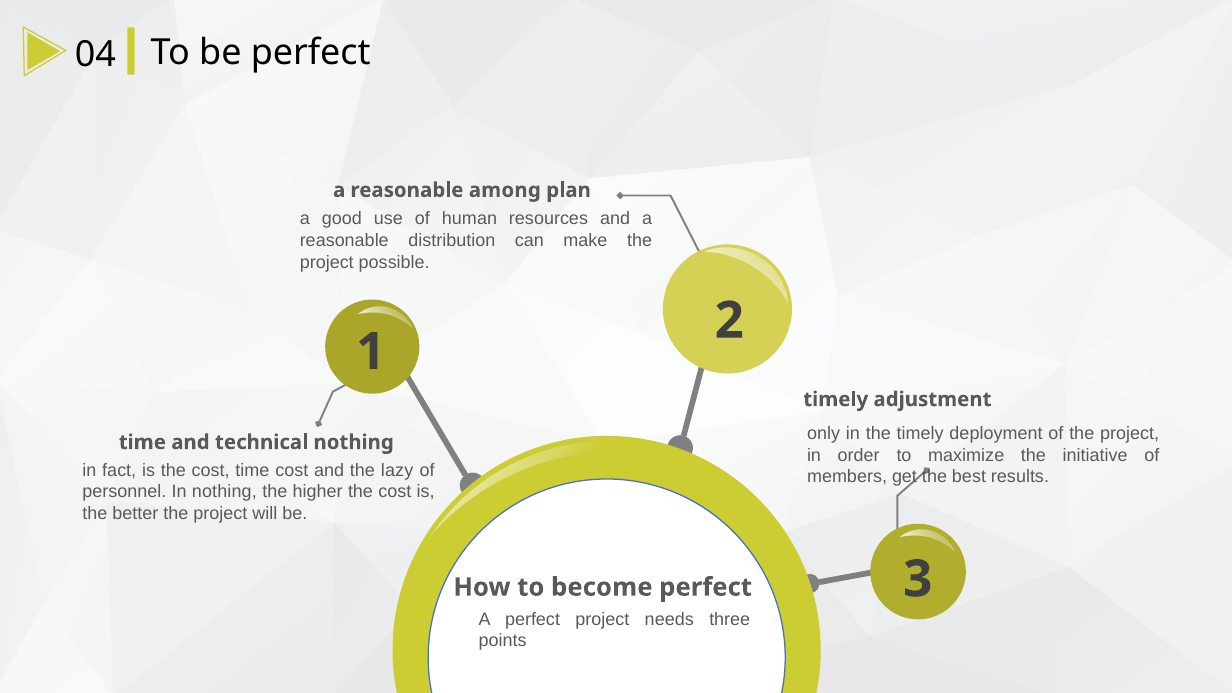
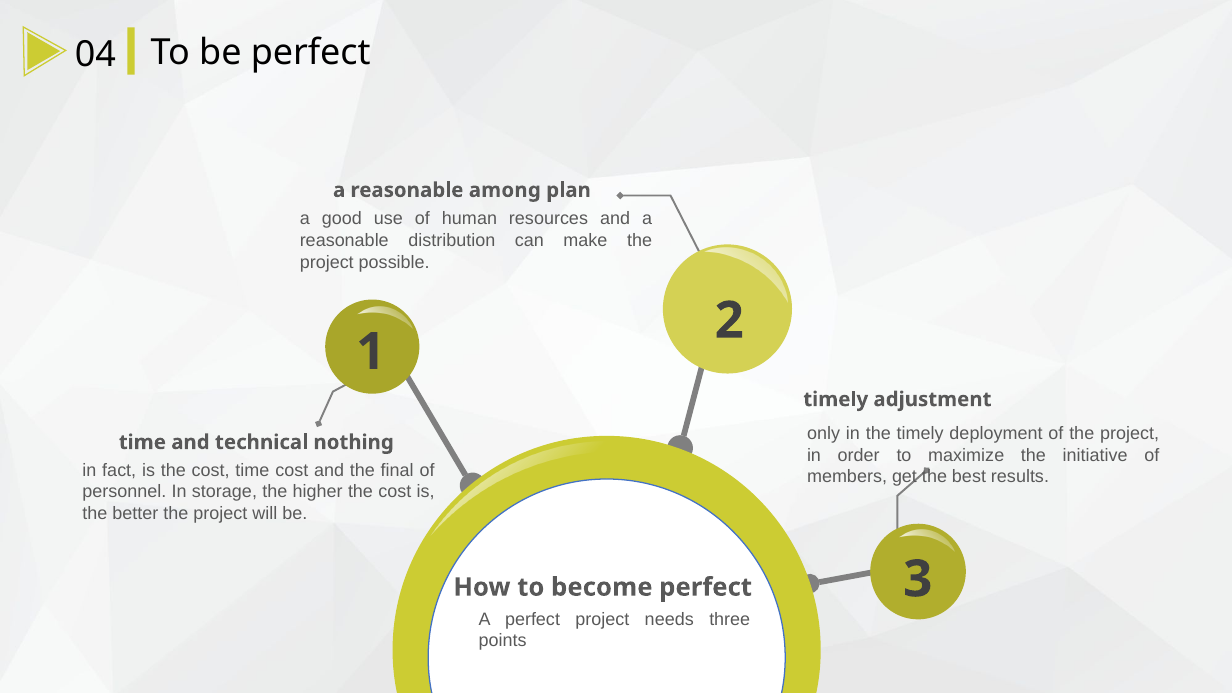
lazy: lazy -> final (397, 470)
In nothing: nothing -> storage (224, 492)
